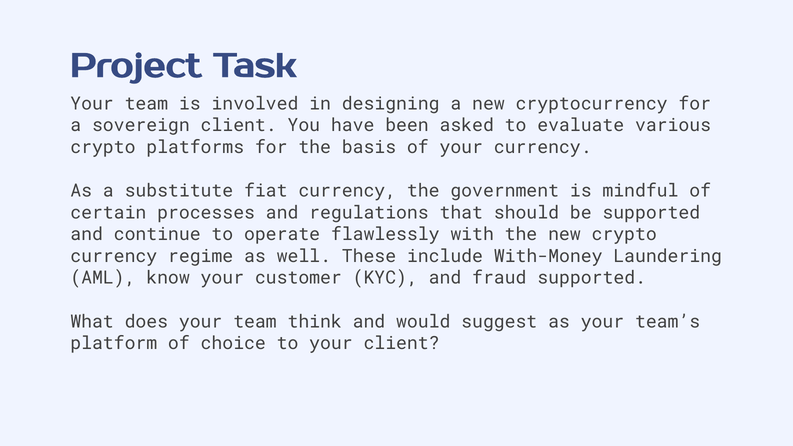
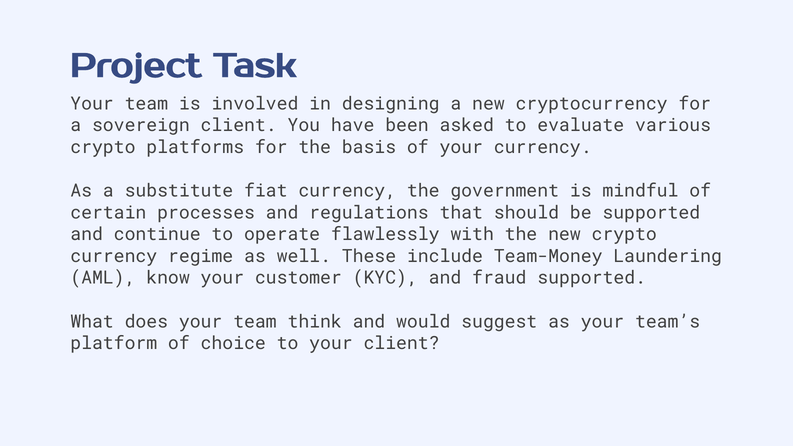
With-Money: With-Money -> Team-Money (548, 256)
